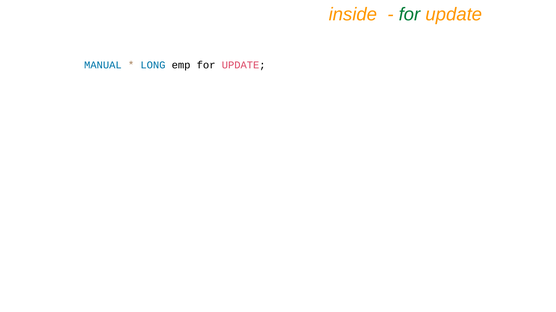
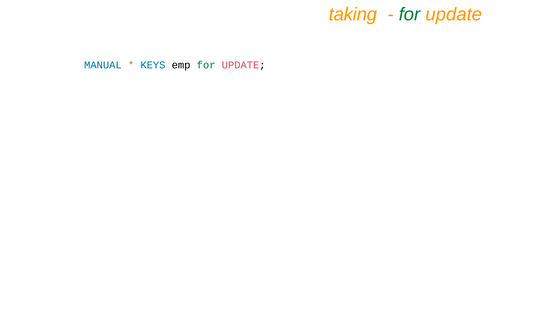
inside: inside -> taking (353, 14)
LONG: LONG -> KEYS (153, 65)
for colour: black -> green (206, 65)
